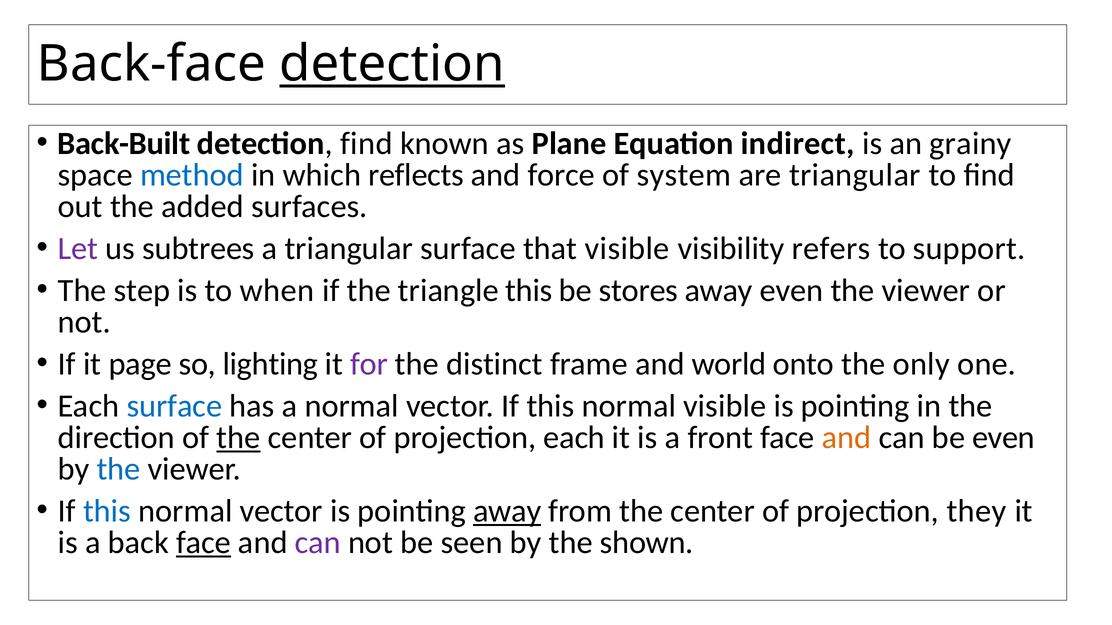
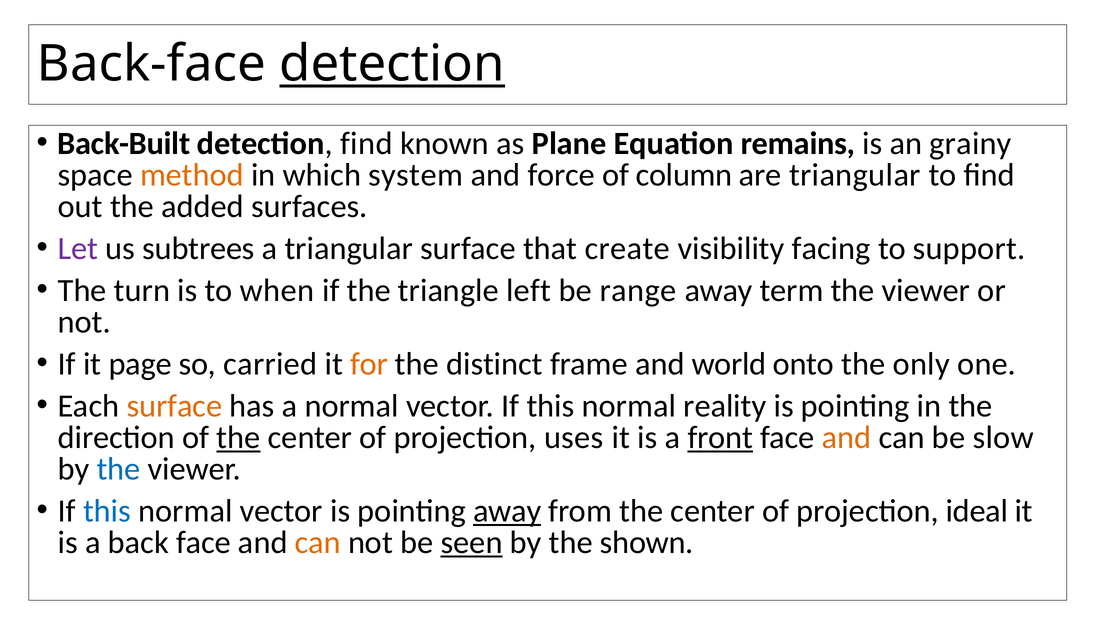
indirect: indirect -> remains (798, 144)
method colour: blue -> orange (192, 175)
reflects: reflects -> system (416, 175)
system: system -> column (684, 175)
that visible: visible -> create (627, 249)
refers: refers -> facing (831, 249)
step: step -> turn (142, 291)
triangle this: this -> left (529, 291)
stores: stores -> range (638, 291)
away even: even -> term (792, 291)
lighting: lighting -> carried (270, 364)
for colour: purple -> orange (369, 364)
surface colour: blue -> orange (174, 406)
normal visible: visible -> reality (725, 406)
projection each: each -> uses (574, 438)
front underline: none -> present (720, 438)
be even: even -> slow (1003, 438)
they: they -> ideal (977, 511)
face underline: present -> none (204, 543)
can colour: purple -> orange (318, 543)
seen underline: none -> present (472, 543)
